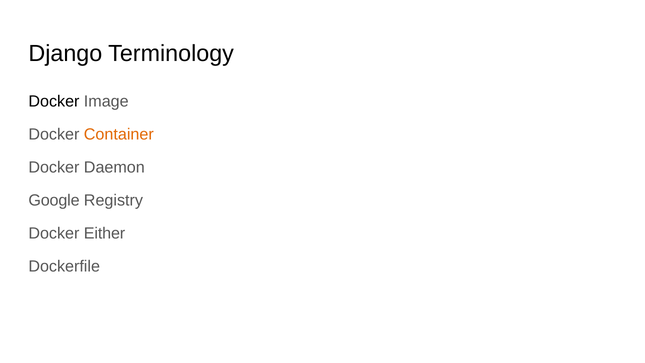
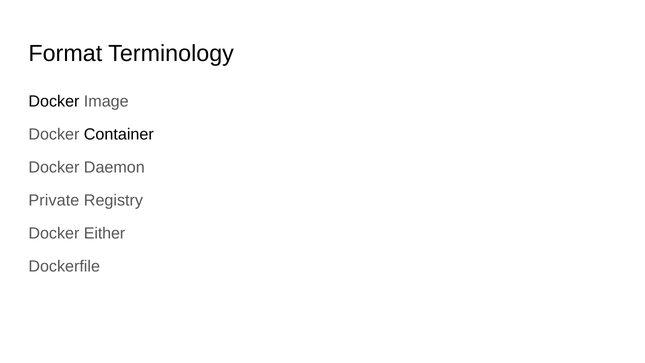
Django: Django -> Format (65, 53)
Container colour: orange -> black (119, 134)
Google: Google -> Private (54, 200)
